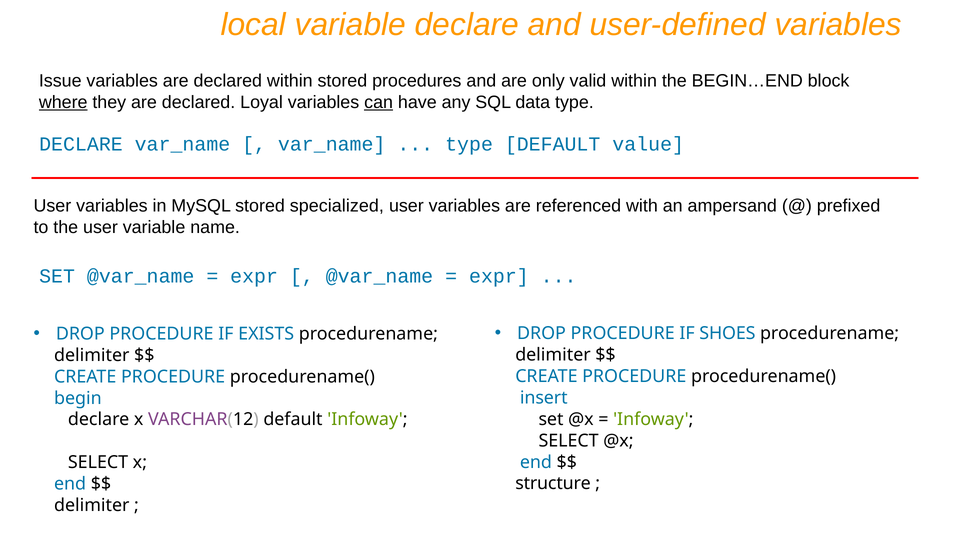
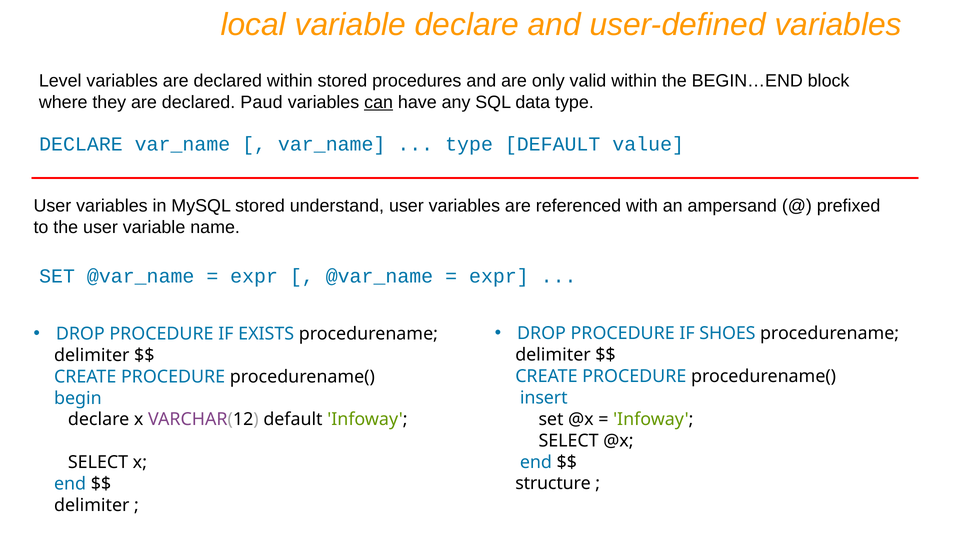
Issue: Issue -> Level (60, 81)
where underline: present -> none (63, 102)
Loyal: Loyal -> Paud (261, 102)
specialized: specialized -> understand (337, 206)
